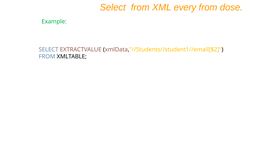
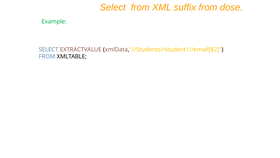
every: every -> suffix (185, 7)
